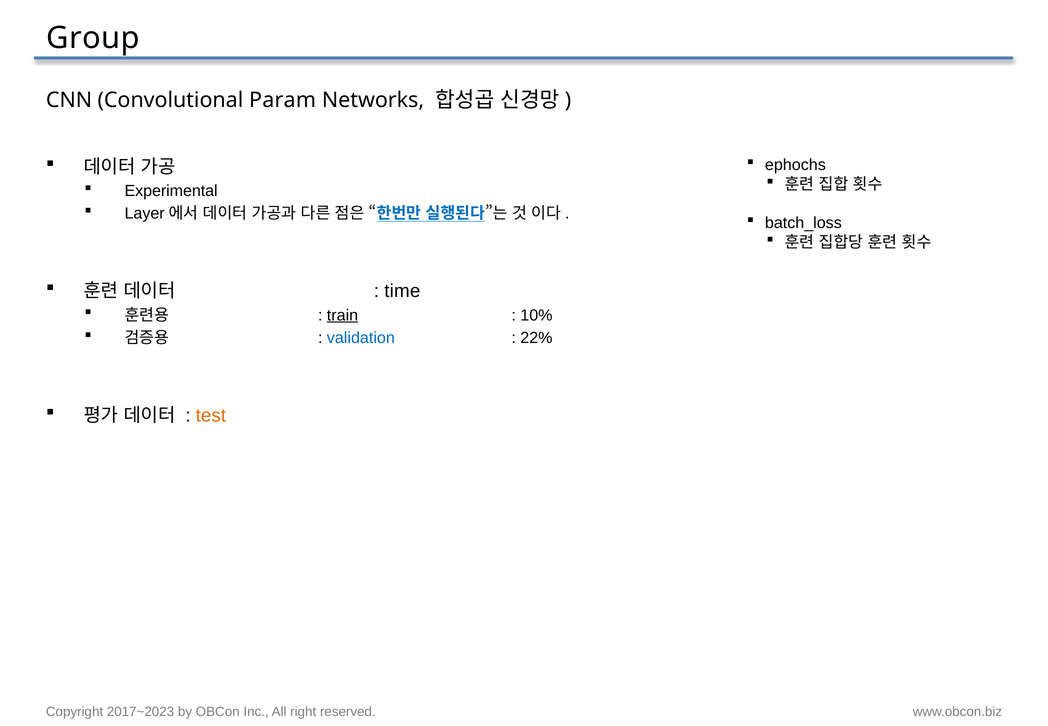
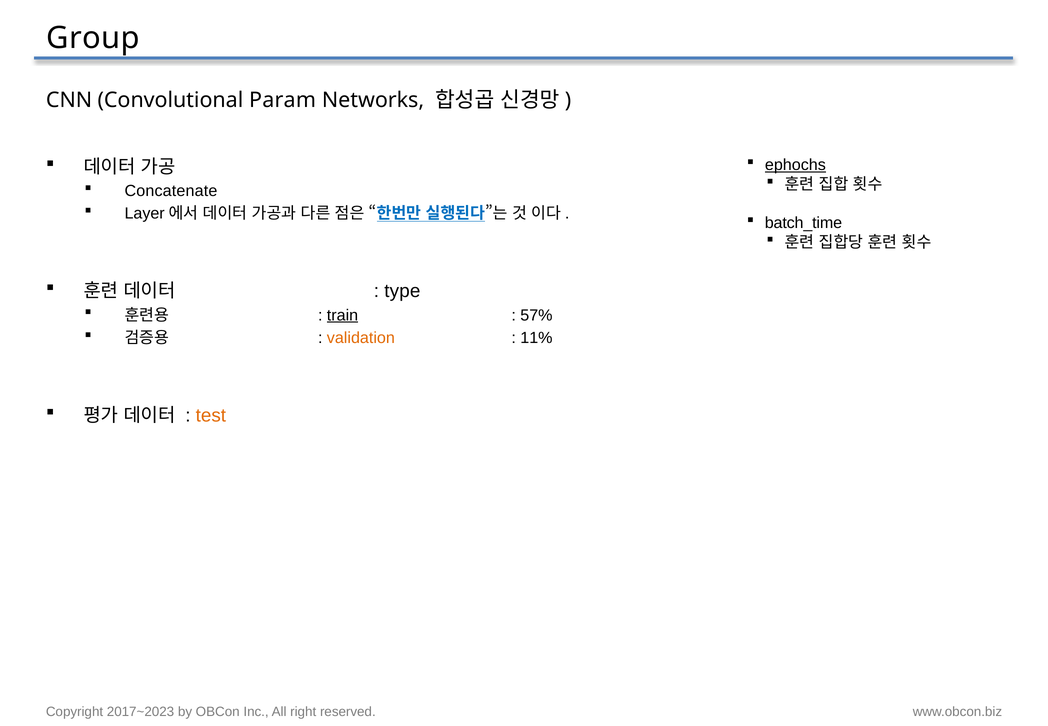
ephochs underline: none -> present (795, 165)
Experimental: Experimental -> Concatenate (171, 191)
batch_loss: batch_loss -> batch_time (803, 223)
time: time -> type (402, 291)
10%: 10% -> 57% (536, 315)
validation colour: blue -> orange (361, 338)
22%: 22% -> 11% (536, 338)
